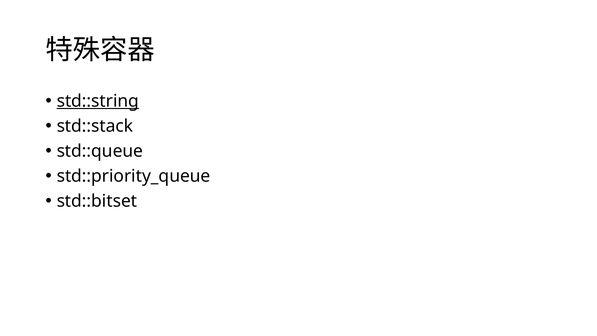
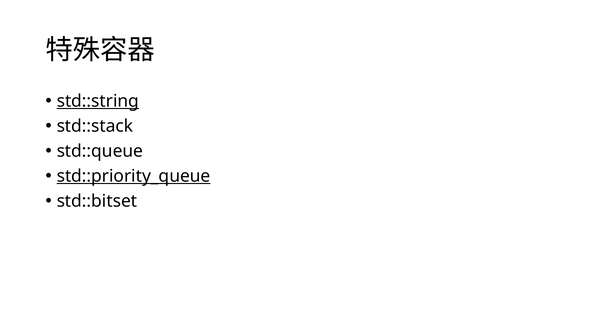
std::priority_queue underline: none -> present (134, 176)
